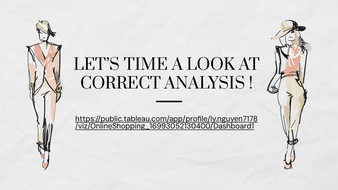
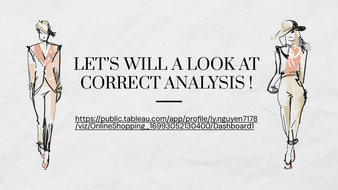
TIME: TIME -> WILL (146, 65)
